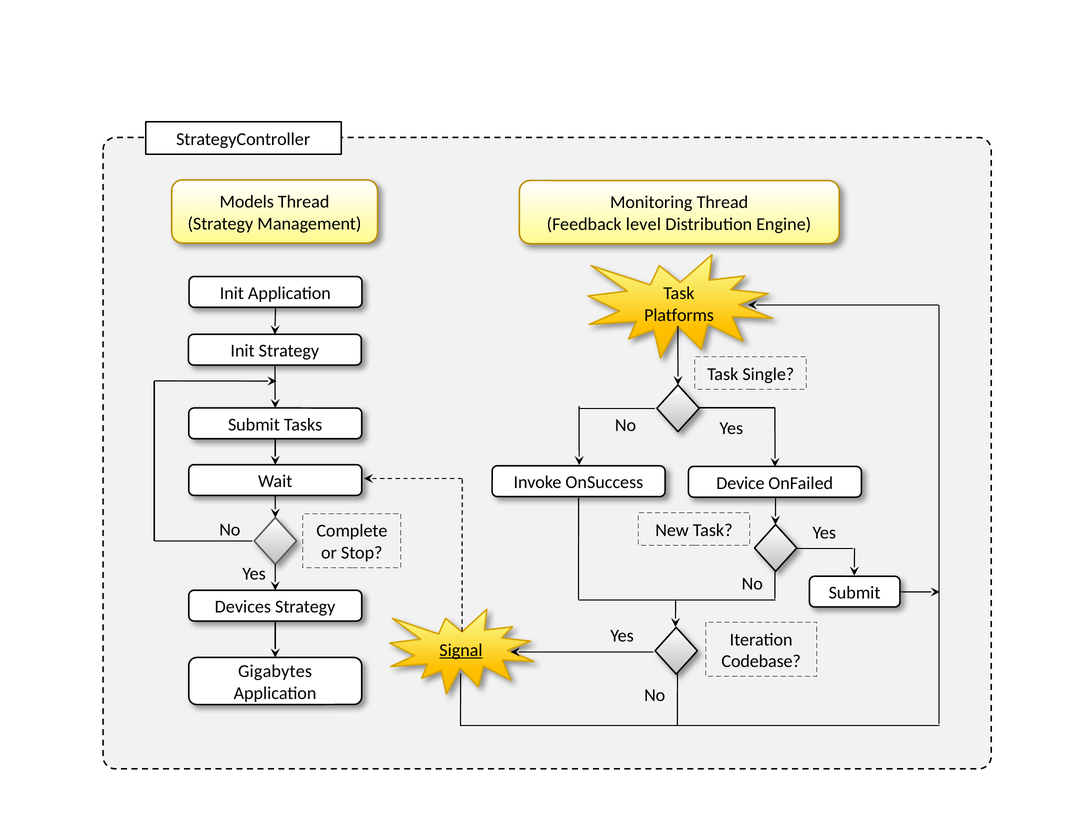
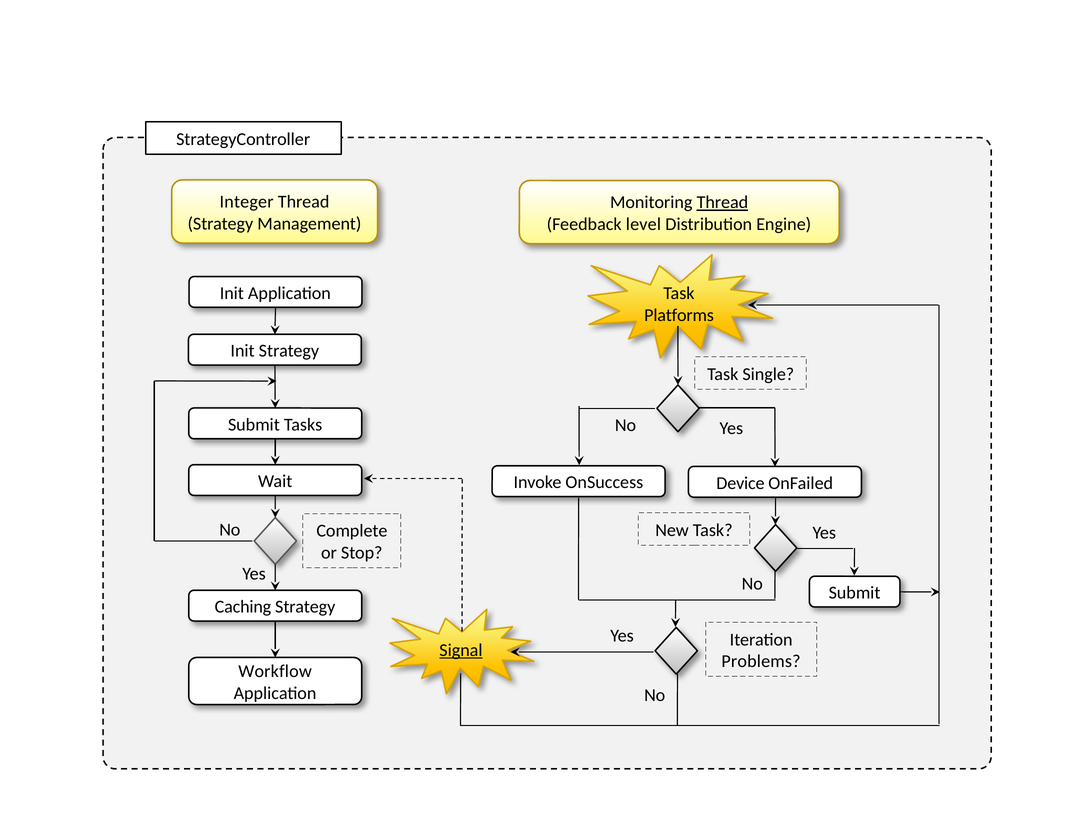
Models: Models -> Integer (247, 202)
Thread underline: none -> present (722, 203)
Devices: Devices -> Caching (243, 607)
Codebase: Codebase -> Problems (761, 662)
Gigabytes: Gigabytes -> Workflow (275, 672)
